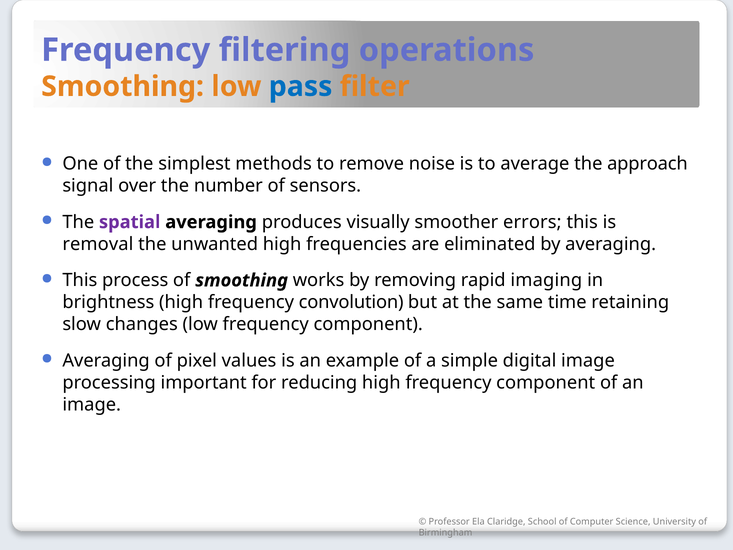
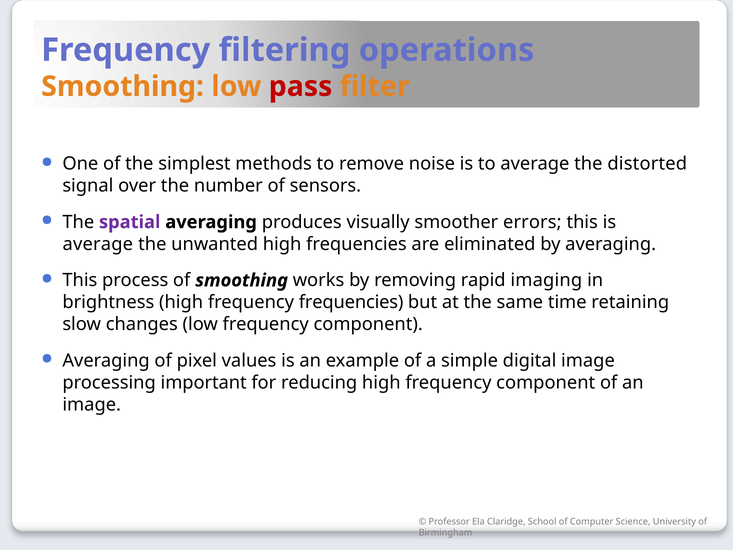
pass colour: blue -> red (301, 86)
approach: approach -> distorted (647, 164)
removal: removal -> average (98, 244)
frequency convolution: convolution -> frequencies (351, 302)
